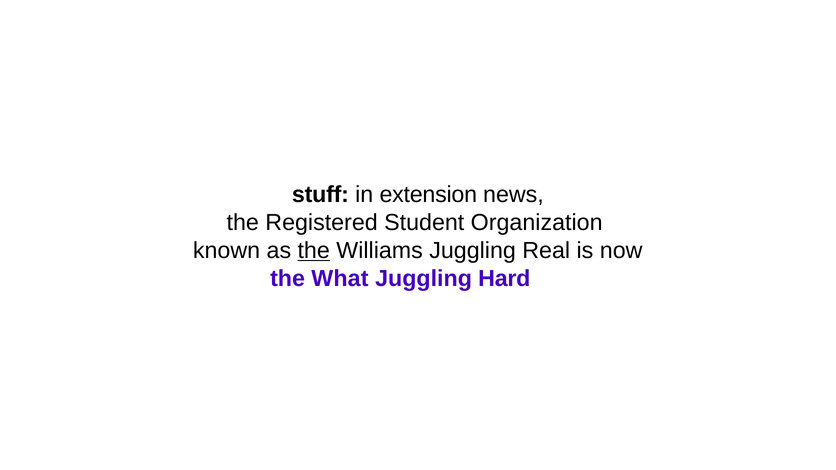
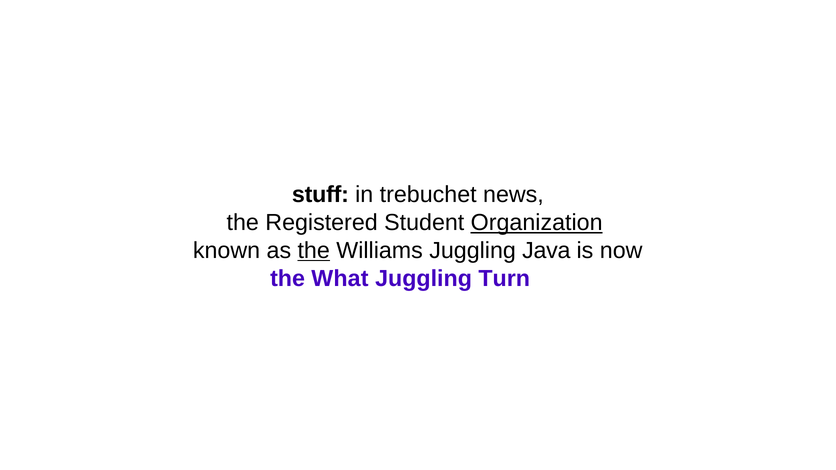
extension: extension -> trebuchet (428, 195)
Organization underline: none -> present (537, 223)
Real: Real -> Java (546, 251)
Hard: Hard -> Turn (504, 279)
